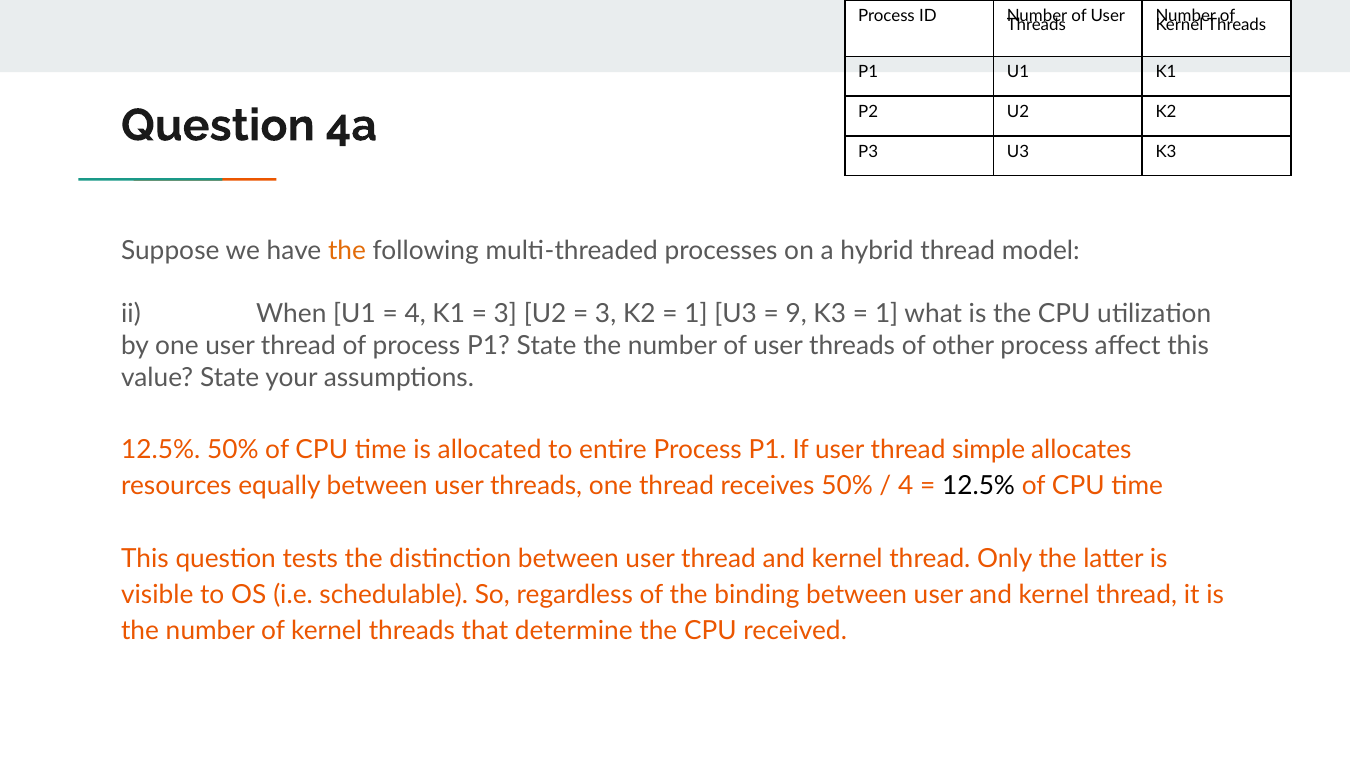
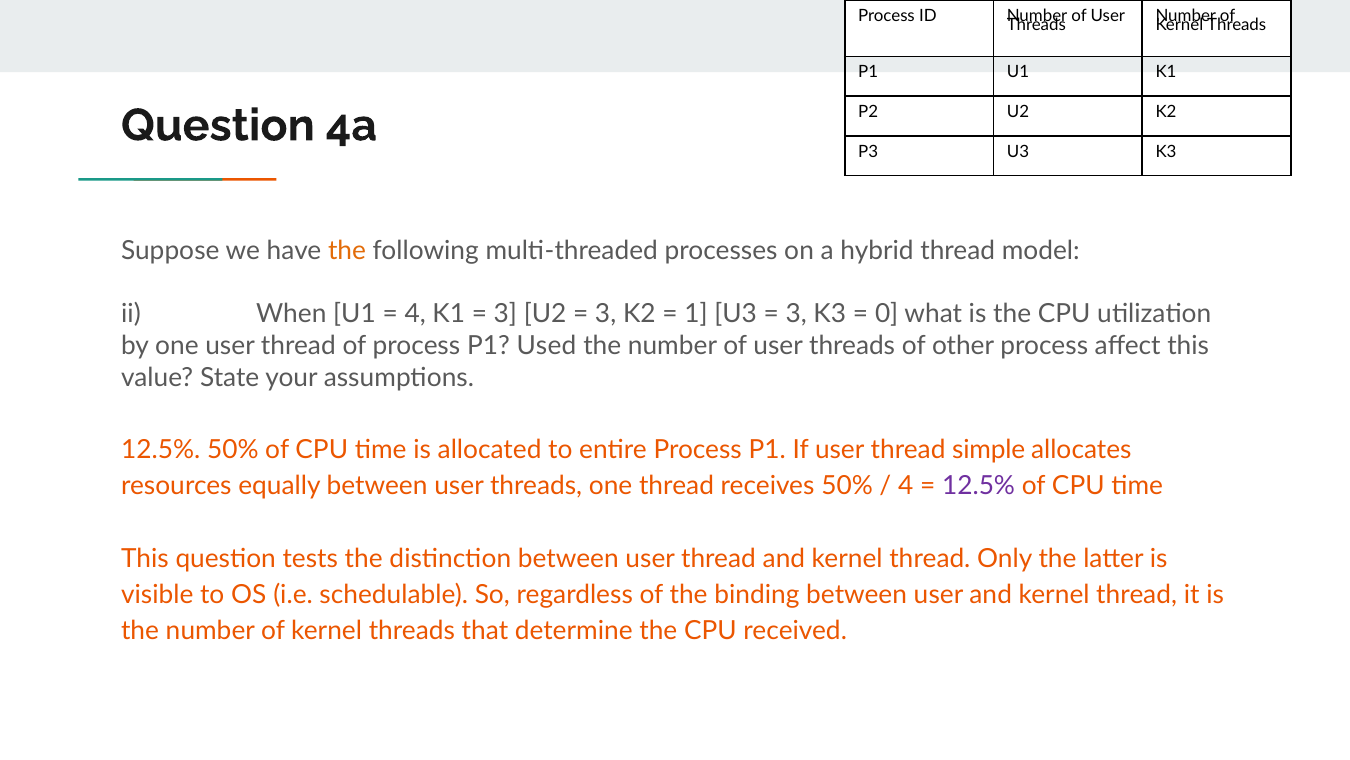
9: 9 -> 3 (796, 314)
1: 1 -> 0 (887, 314)
P1 State: State -> Used (546, 346)
12.5% colour: black -> purple (979, 486)
